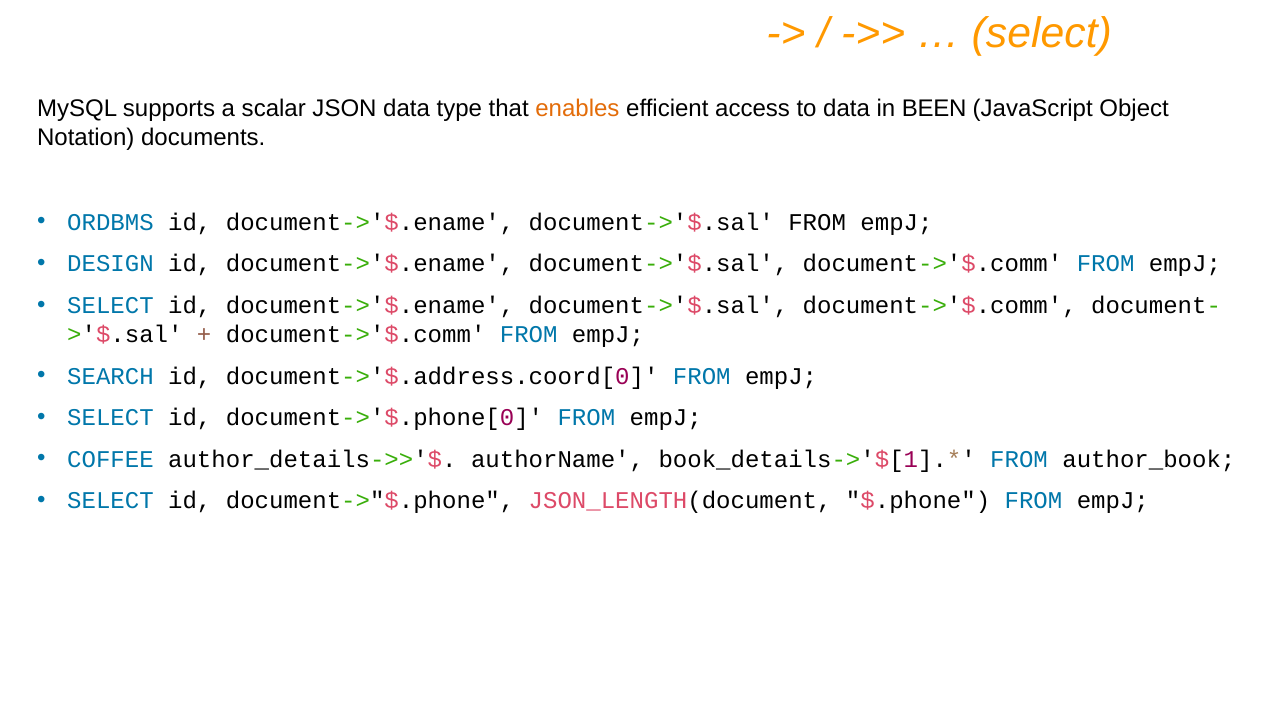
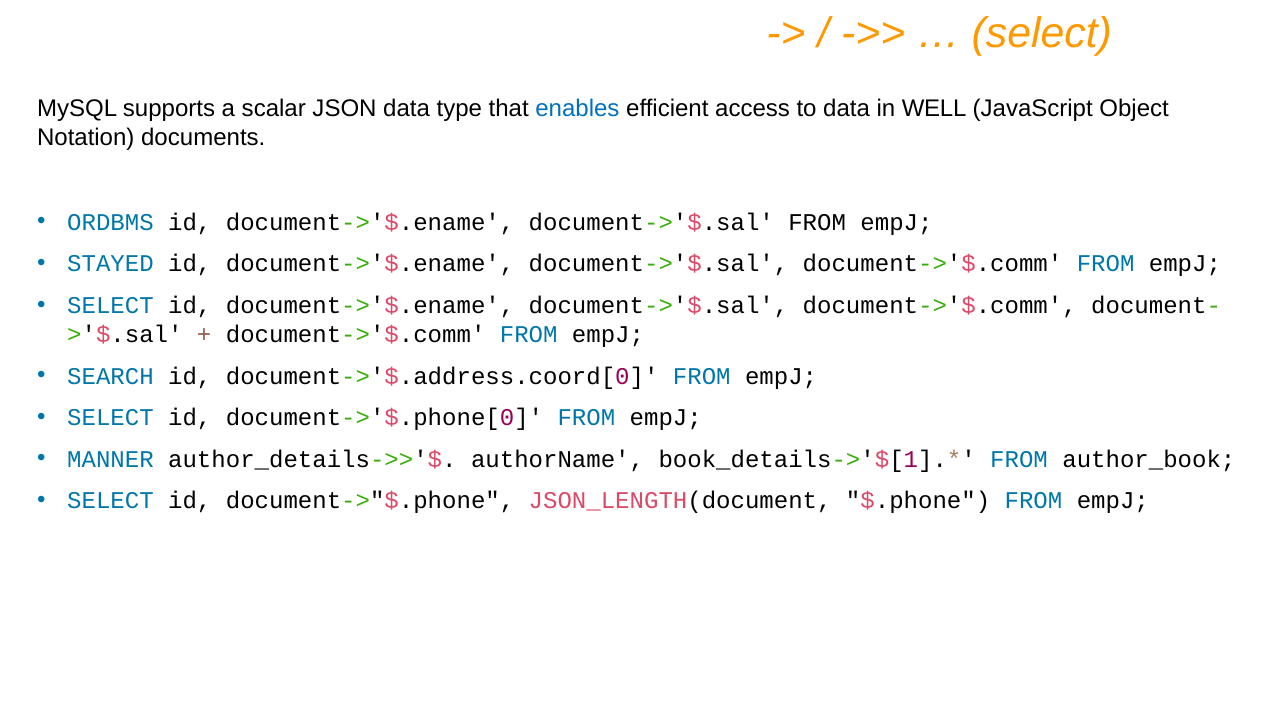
enables colour: orange -> blue (577, 109)
BEEN: BEEN -> WELL (934, 109)
DESIGN: DESIGN -> STAYED (110, 264)
COFFEE: COFFEE -> MANNER (110, 459)
